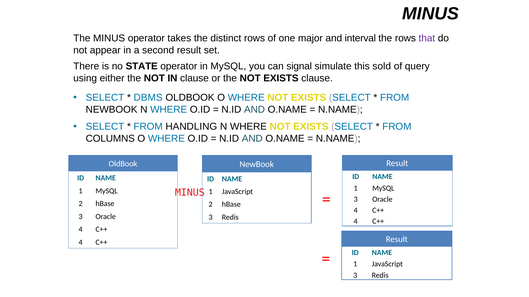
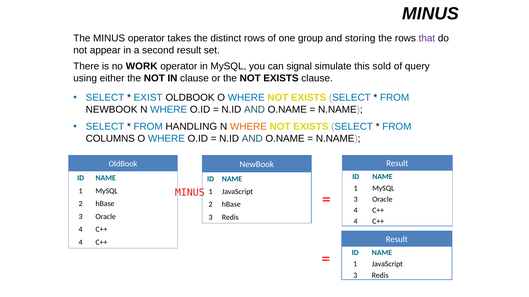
major: major -> group (310, 38)
interval: interval -> storing (360, 38)
STATE: STATE -> WORK (142, 67)
DBMS: DBMS -> EXIST (148, 98)
WHERE colour: black -> orange (248, 127)
